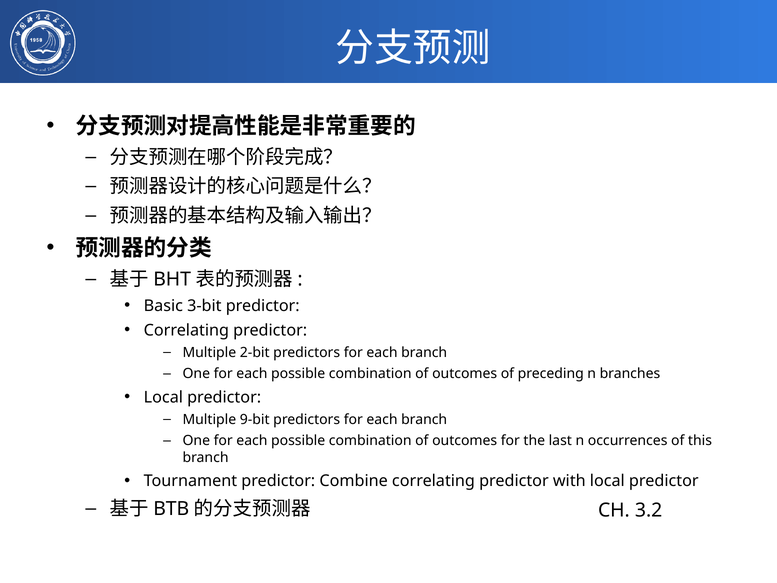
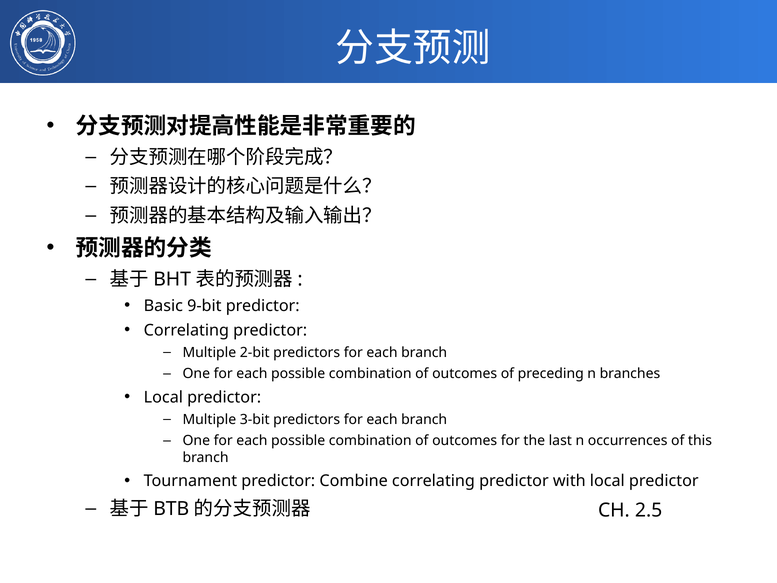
3-bit: 3-bit -> 9-bit (204, 306)
9-bit: 9-bit -> 3-bit (255, 419)
3.2: 3.2 -> 2.5 (649, 510)
